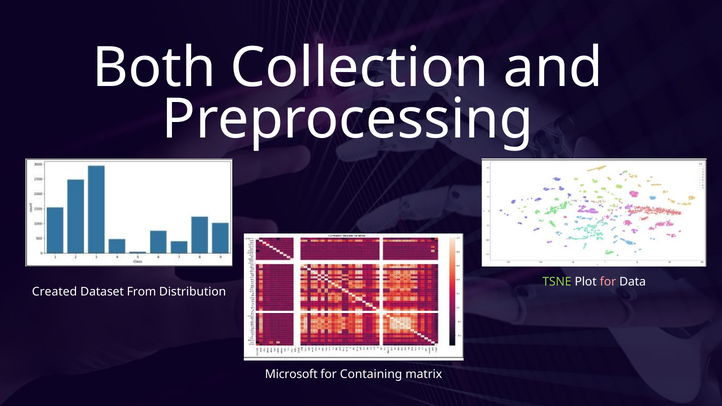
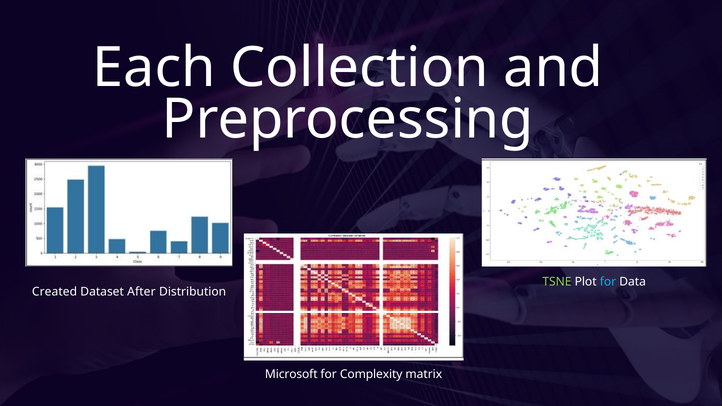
Both: Both -> Each (154, 68)
for colour: pink -> light blue (608, 282)
From: From -> After (141, 292)
Containing: Containing -> Complexity (371, 374)
